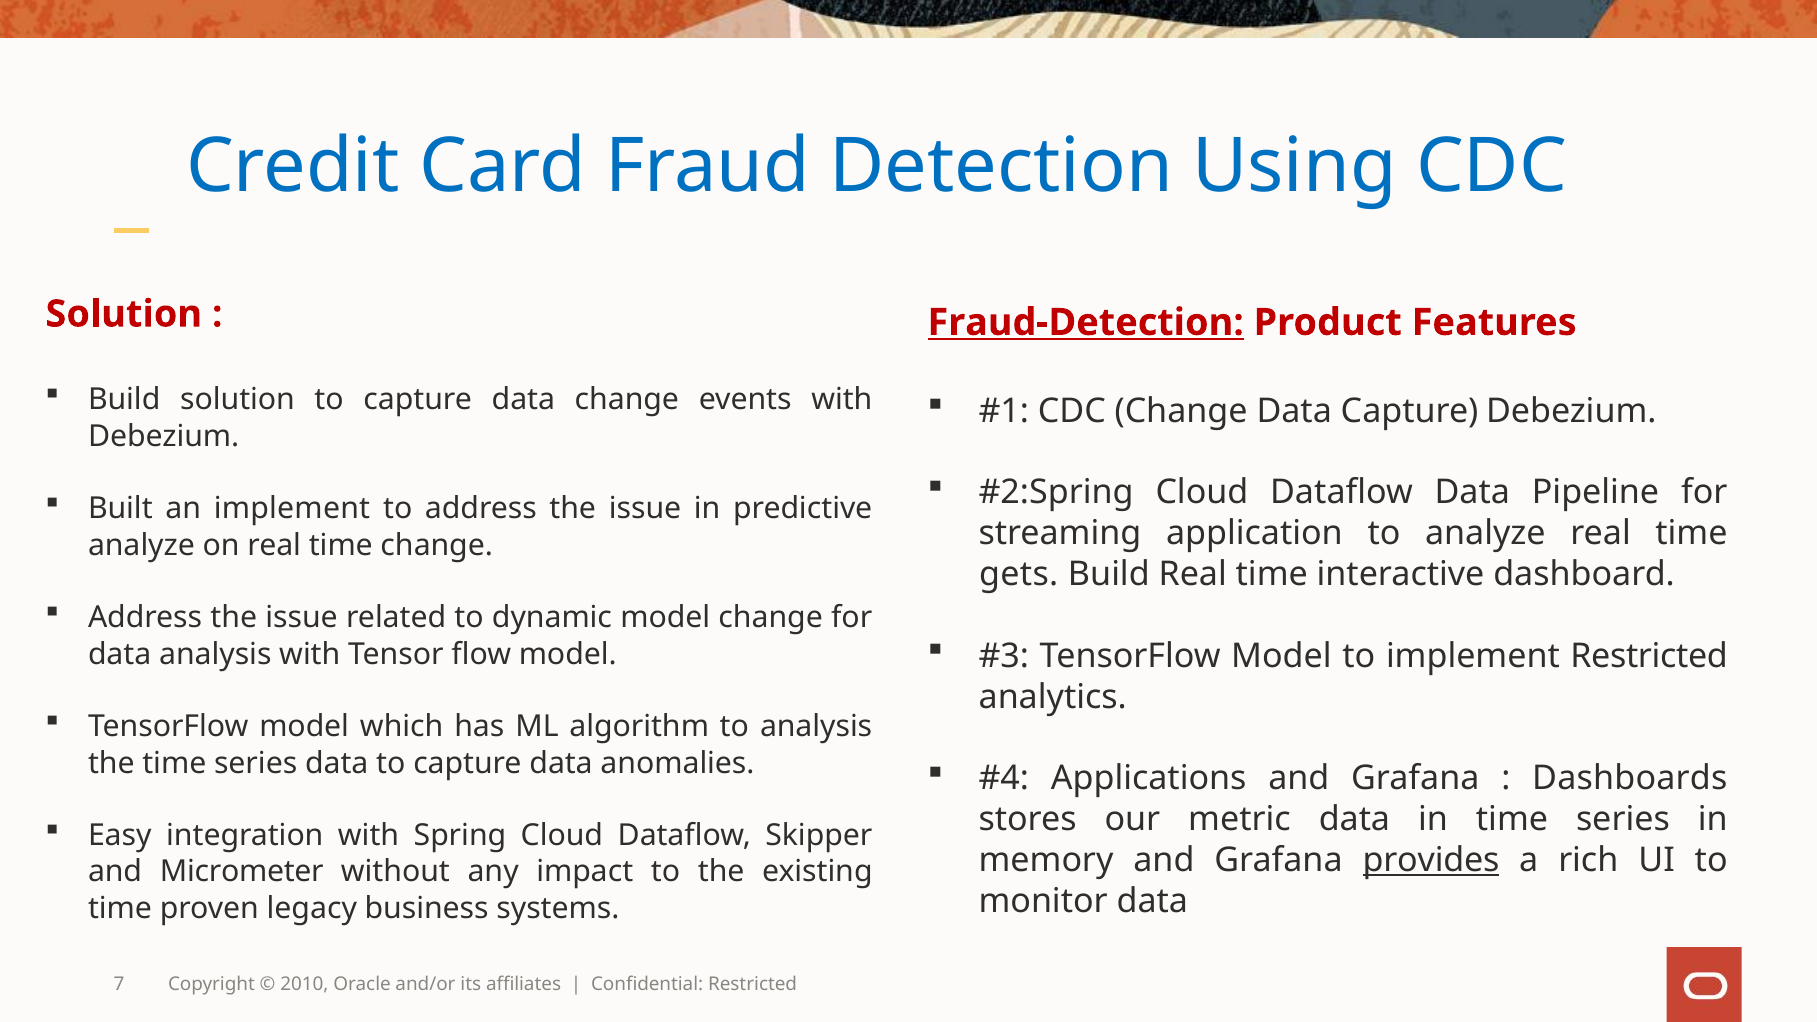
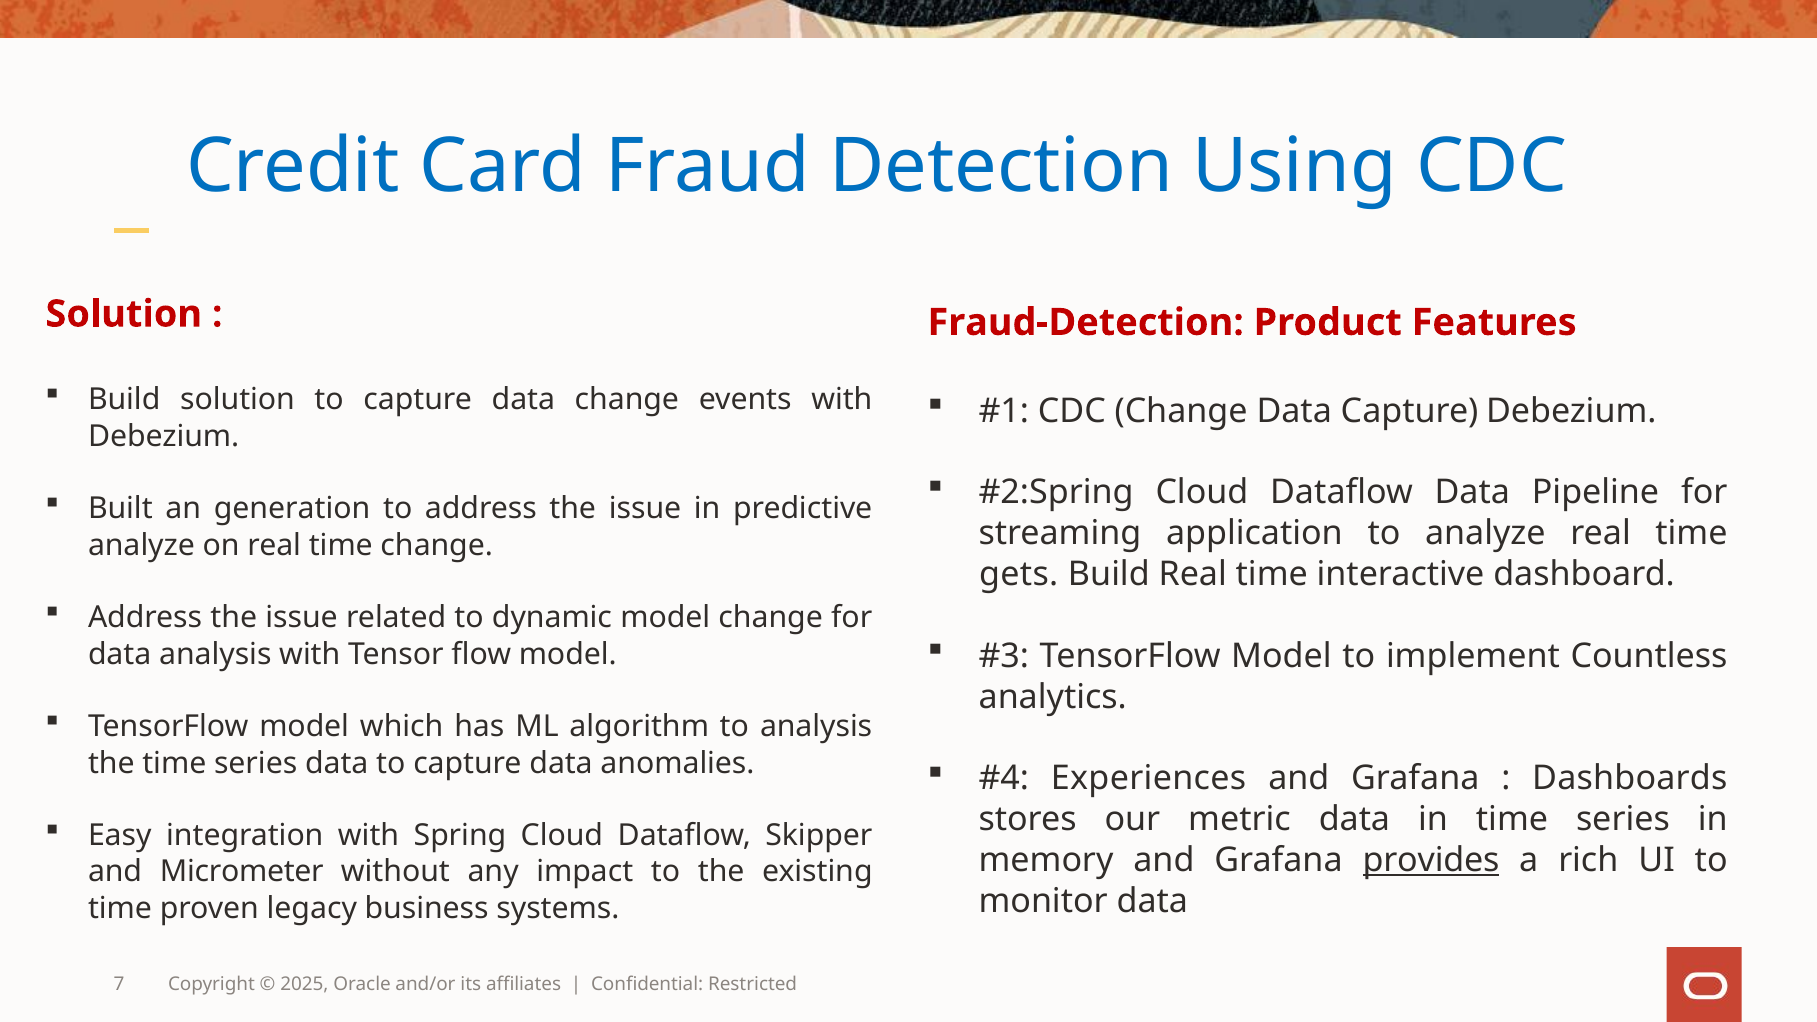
Fraud-Detection underline: present -> none (1086, 322)
an implement: implement -> generation (292, 509)
implement Restricted: Restricted -> Countless (1649, 656)
Applications: Applications -> Experiences (1149, 779)
2010: 2010 -> 2025 (304, 984)
